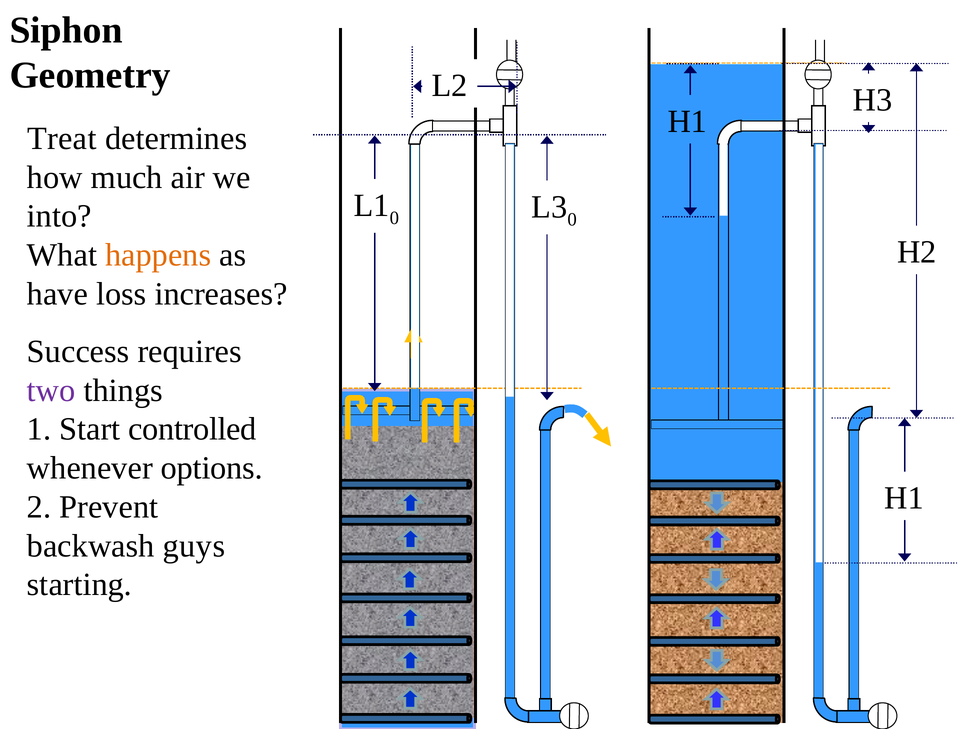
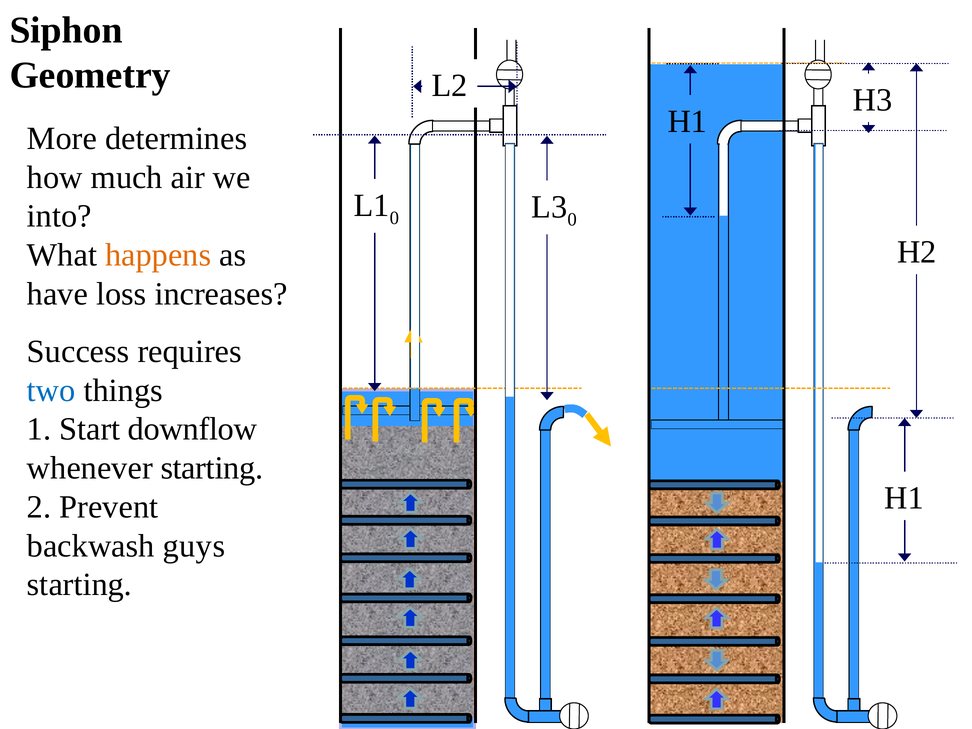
Treat: Treat -> More (62, 138)
two colour: purple -> blue (51, 390)
controlled: controlled -> downflow (192, 429)
whenever options: options -> starting (212, 468)
